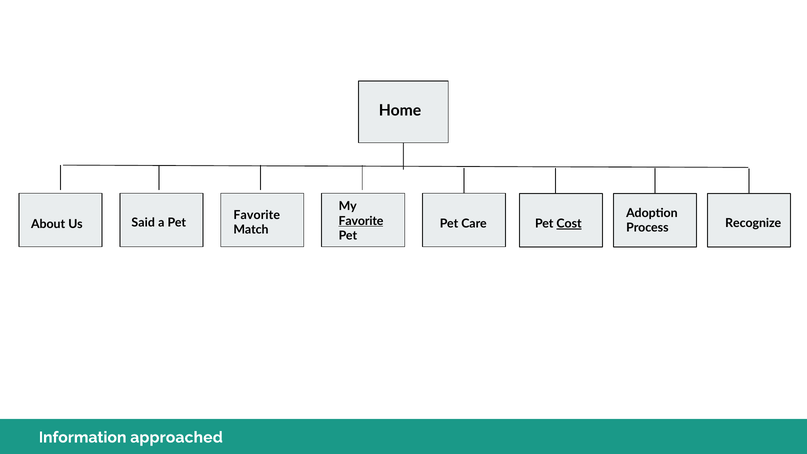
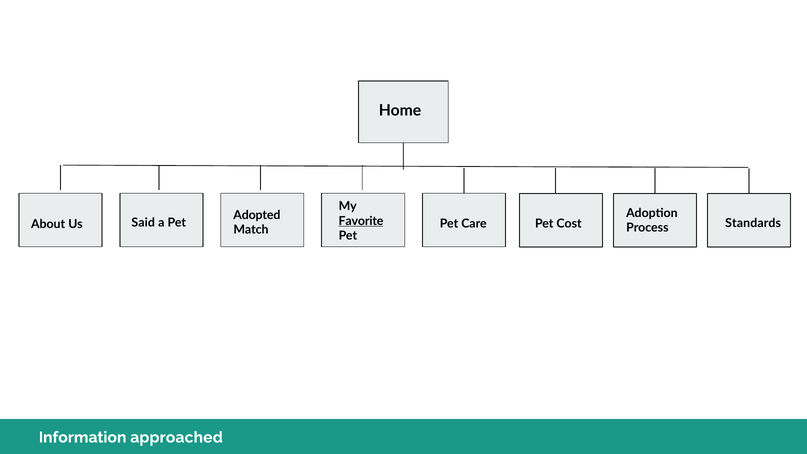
Favorite: Favorite -> Adopted (257, 215)
Cost underline: present -> none (569, 224)
Recognize: Recognize -> Standards (753, 223)
